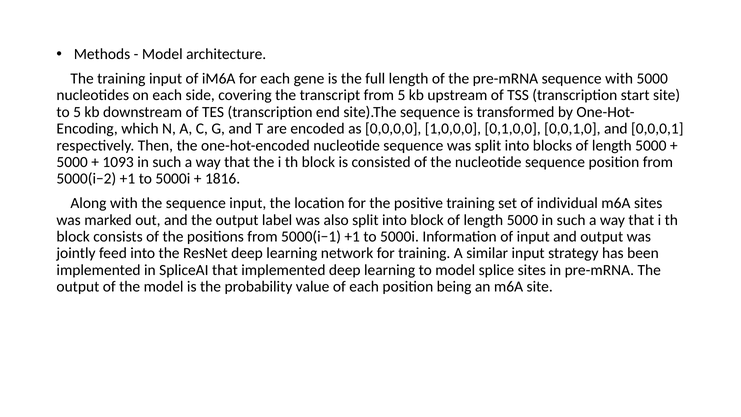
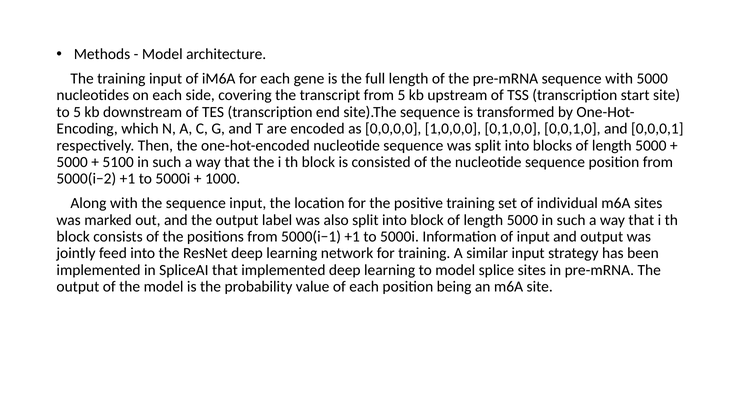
1093: 1093 -> 5100 (118, 162)
1816: 1816 -> 1000 (223, 179)
